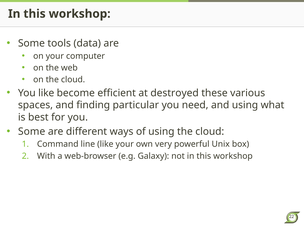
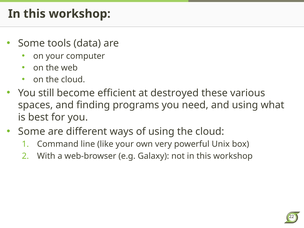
You like: like -> still (46, 93)
particular: particular -> programs (136, 105)
